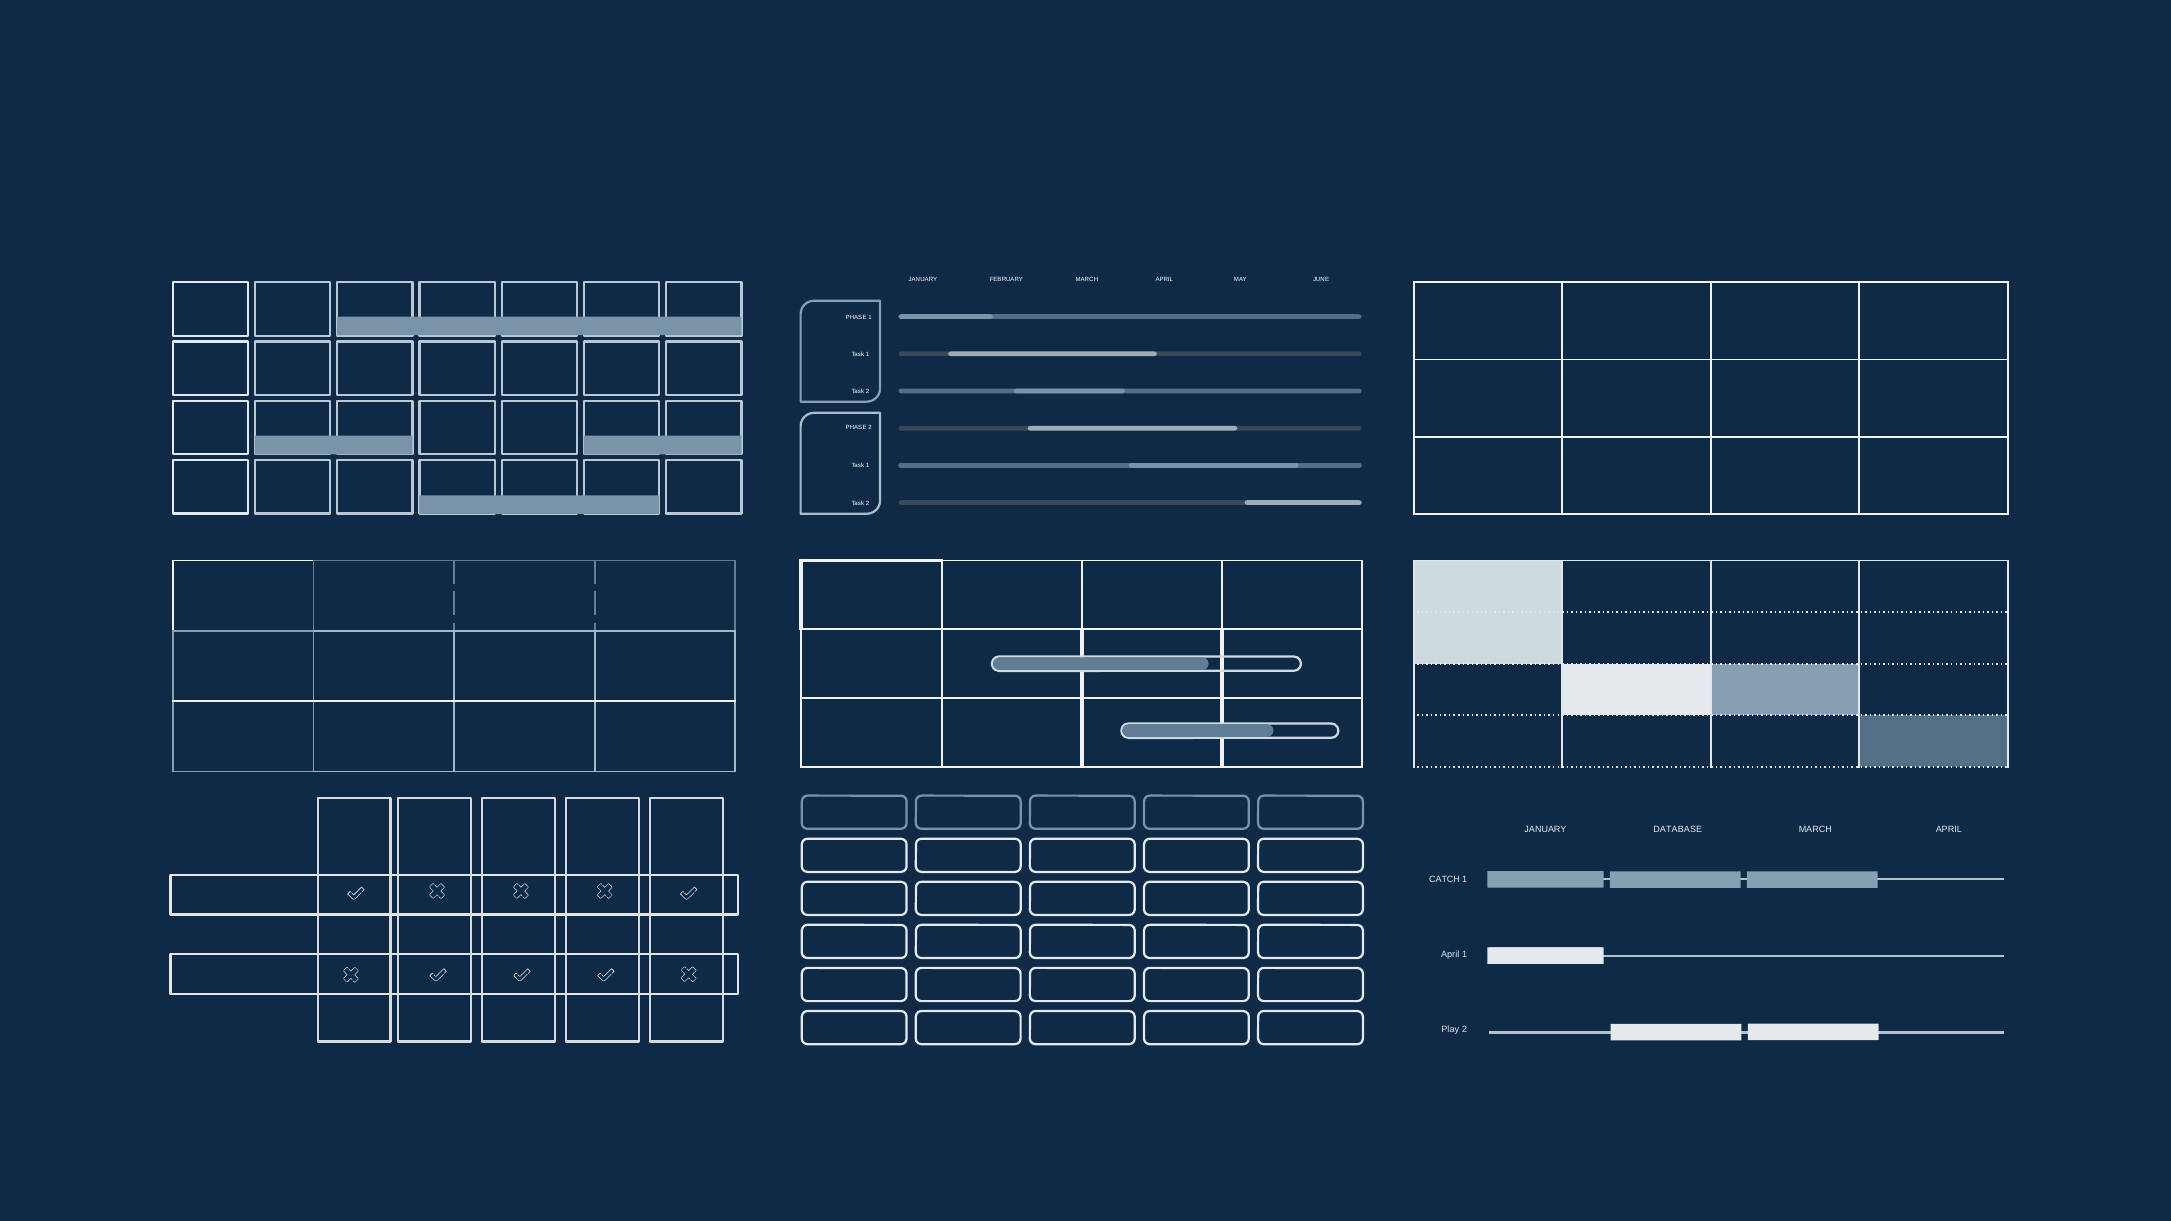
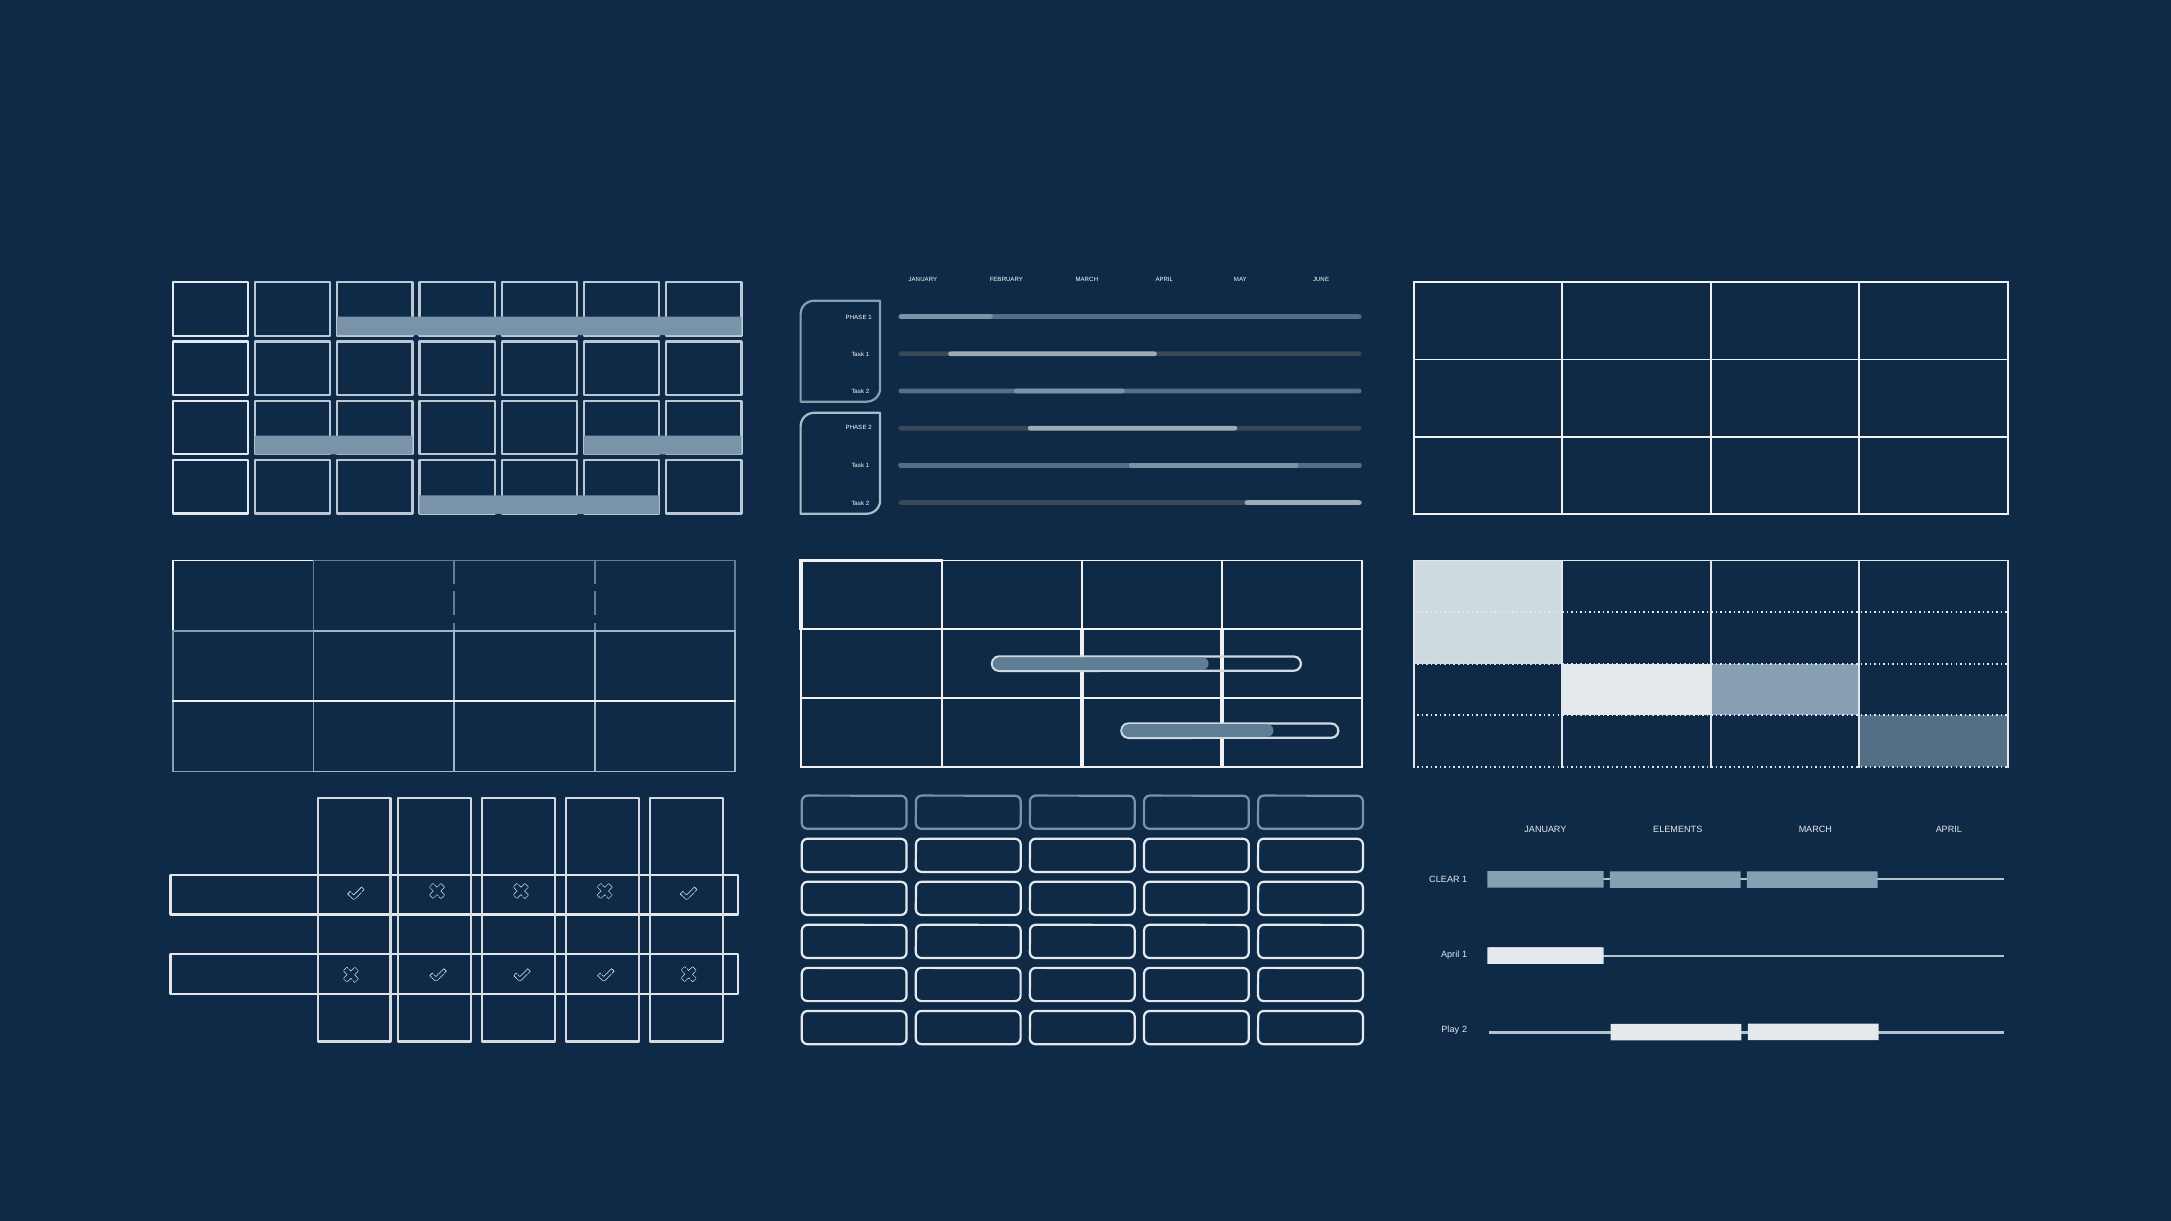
DATABASE: DATABASE -> ELEMENTS (1678, 830)
CATCH: CATCH -> CLEAR (1444, 880)
